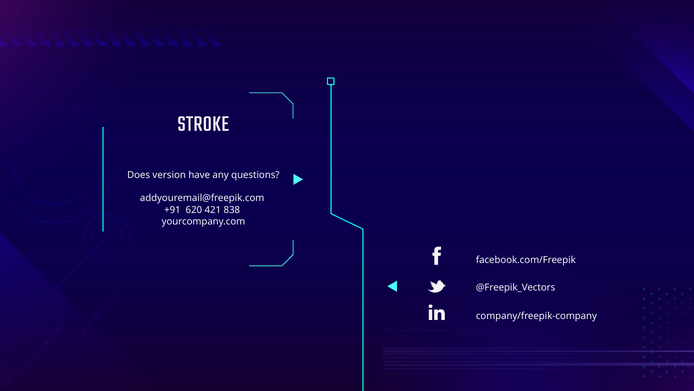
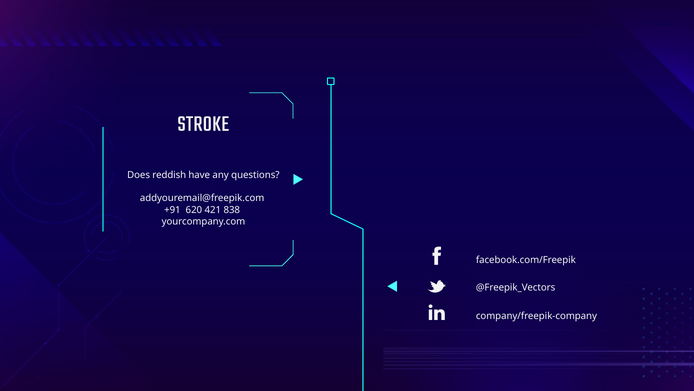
version: version -> reddish (169, 175)
